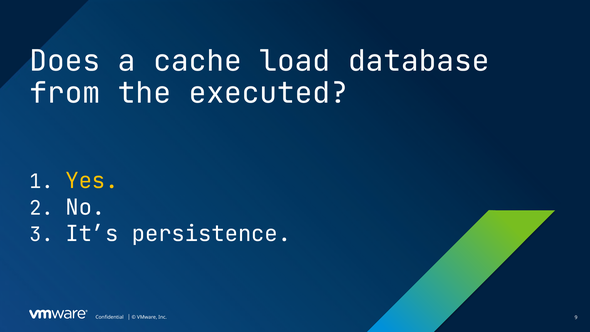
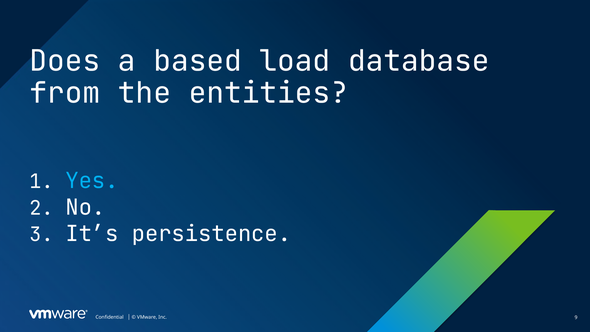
cache: cache -> based (198, 61)
executed: executed -> entities (268, 93)
Yes colour: yellow -> light blue (92, 181)
